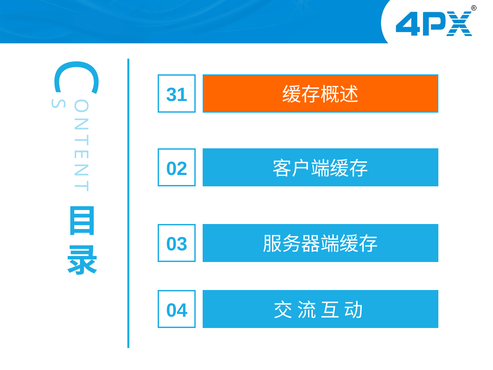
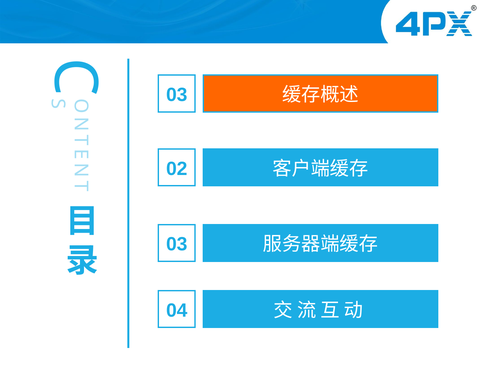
31: 31 -> 03 (177, 95)
